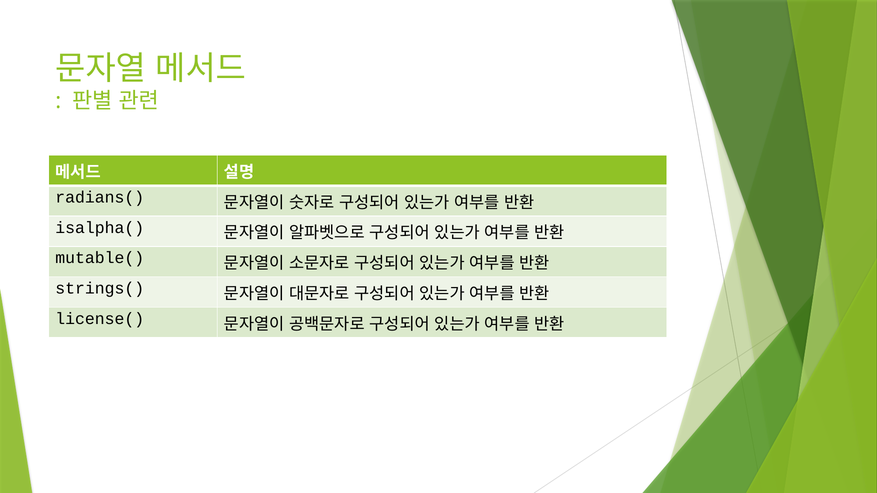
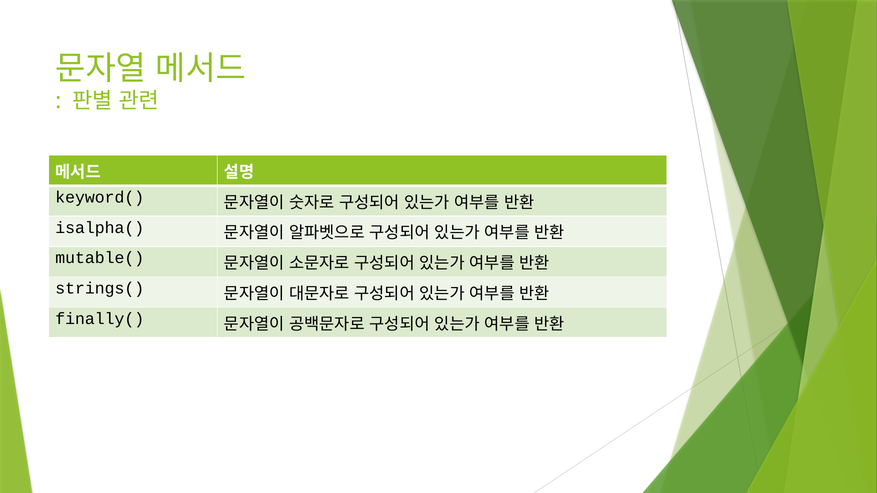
radians(: radians( -> keyword( (100, 197)
license(: license( -> finally( (100, 319)
